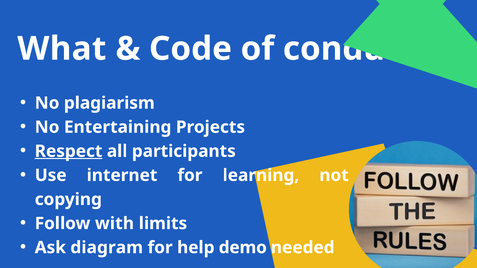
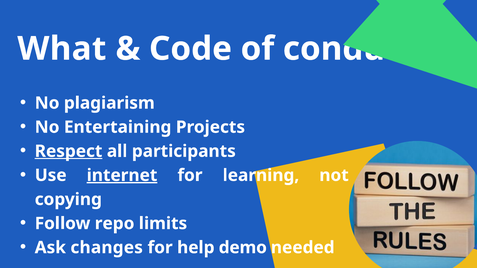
internet underline: none -> present (122, 175)
with: with -> repo (115, 224)
diagram: diagram -> changes (107, 248)
